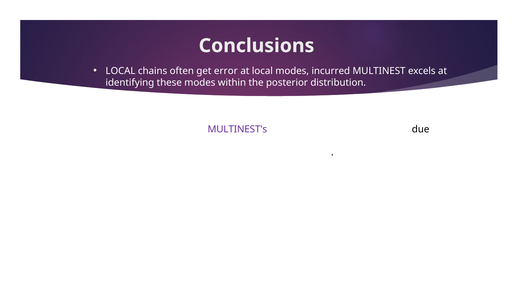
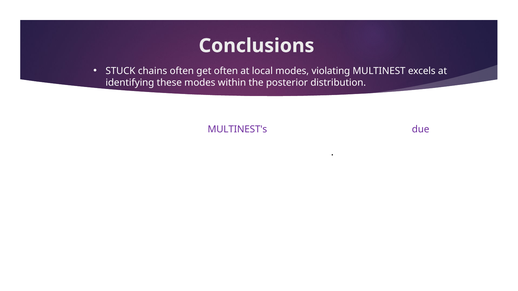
LOCAL: LOCAL -> STUCK (120, 71)
get error: error -> often (226, 71)
modes incurred: incurred -> violating (331, 71)
due colour: black -> purple (421, 129)
